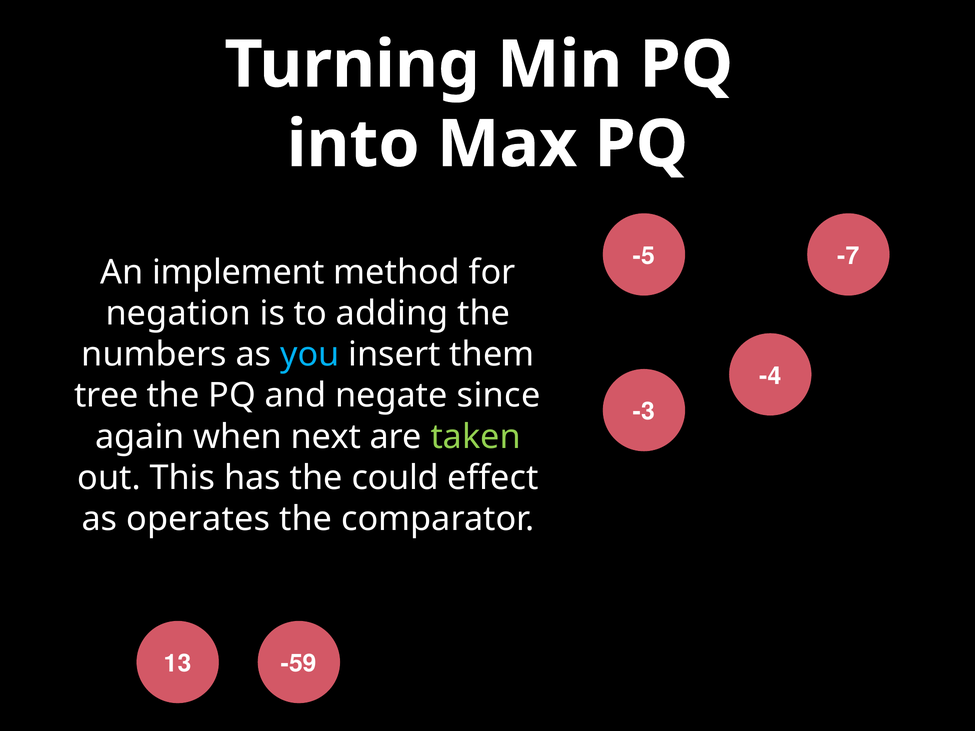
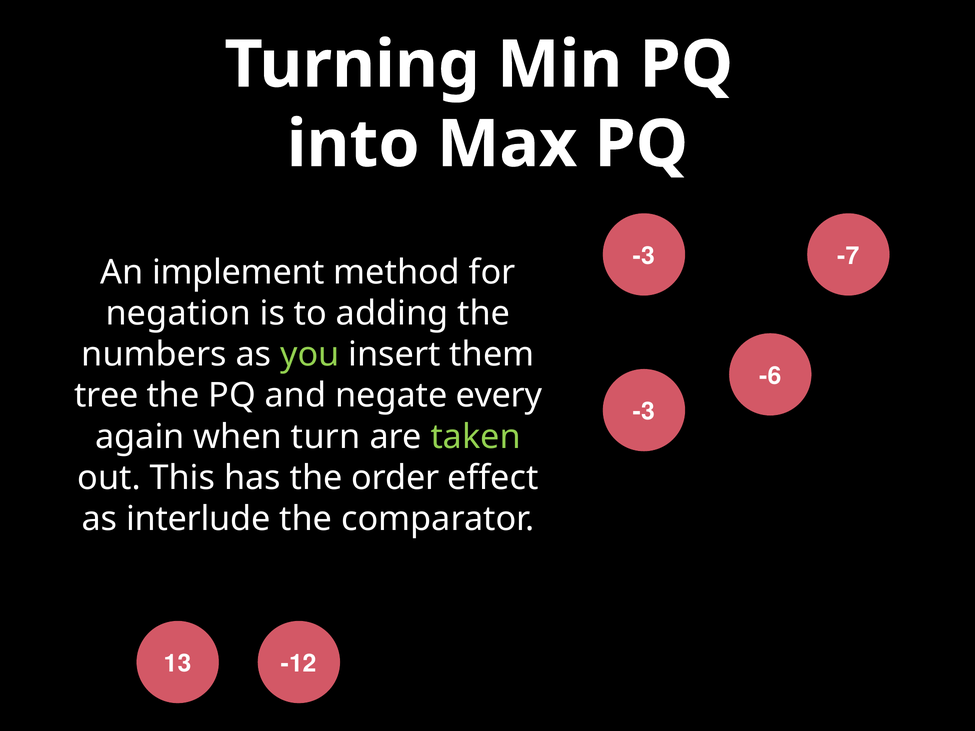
-5: -5 -> -3 (644, 256)
you colour: light blue -> light green (310, 355)
-4: -4 -> -6 (770, 376)
since: since -> every (499, 396)
next: next -> turn (326, 437)
could: could -> order (395, 478)
operates: operates -> interlude (198, 519)
-59: -59 -> -12 (299, 664)
